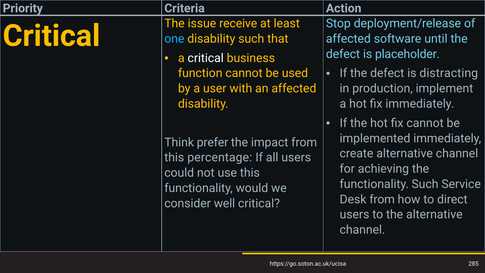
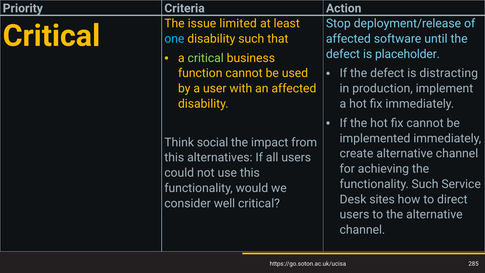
receive: receive -> limited (238, 24)
critical colour: white -> light green (206, 58)
prefer: prefer -> social (213, 142)
percentage: percentage -> alternatives (220, 158)
Desk from: from -> sites (382, 199)
